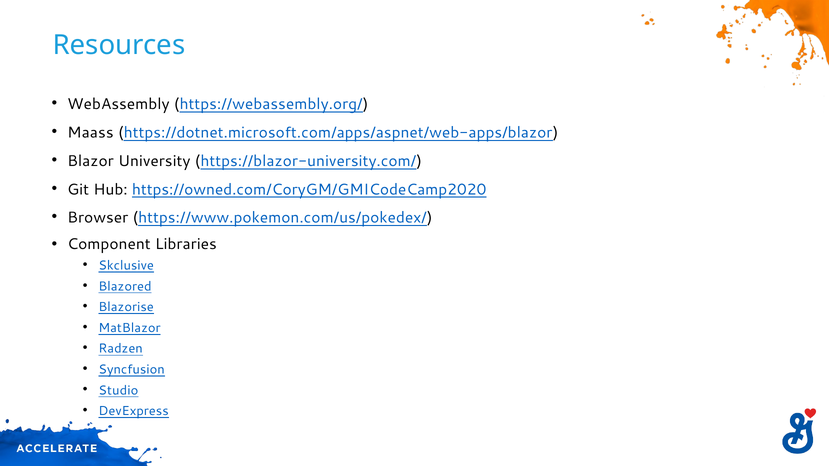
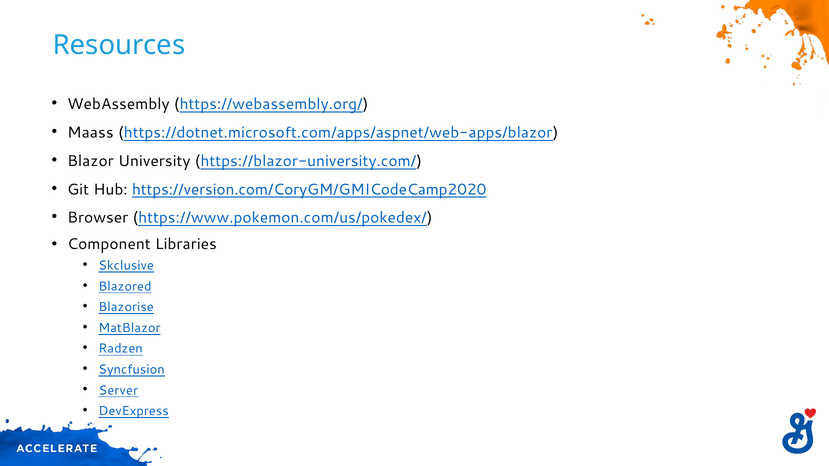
https://owned.com/CoryGM/GMICodeCamp2020: https://owned.com/CoryGM/GMICodeCamp2020 -> https://version.com/CoryGM/GMICodeCamp2020 (309, 190)
Studio: Studio -> Server (118, 391)
